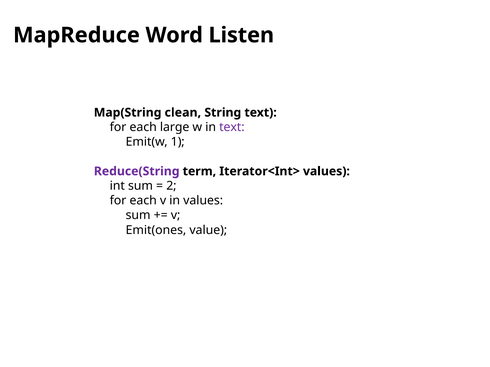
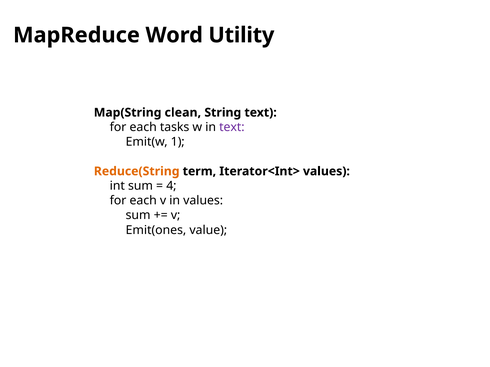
Listen: Listen -> Utility (241, 35)
large: large -> tasks (175, 127)
Reduce(String colour: purple -> orange (137, 171)
2: 2 -> 4 (171, 186)
